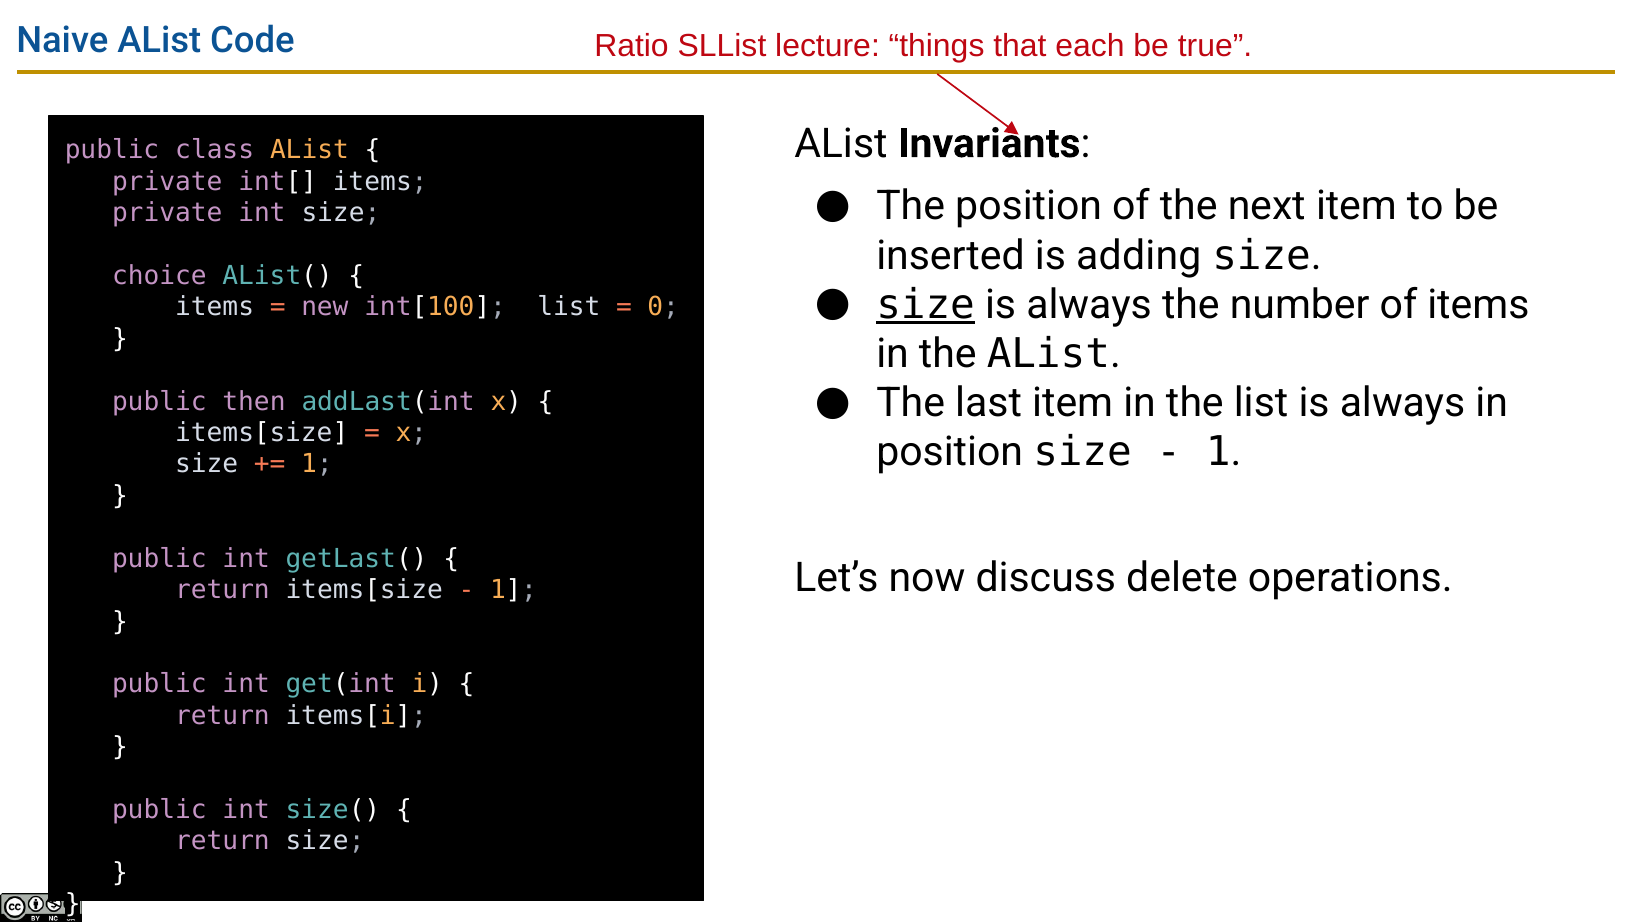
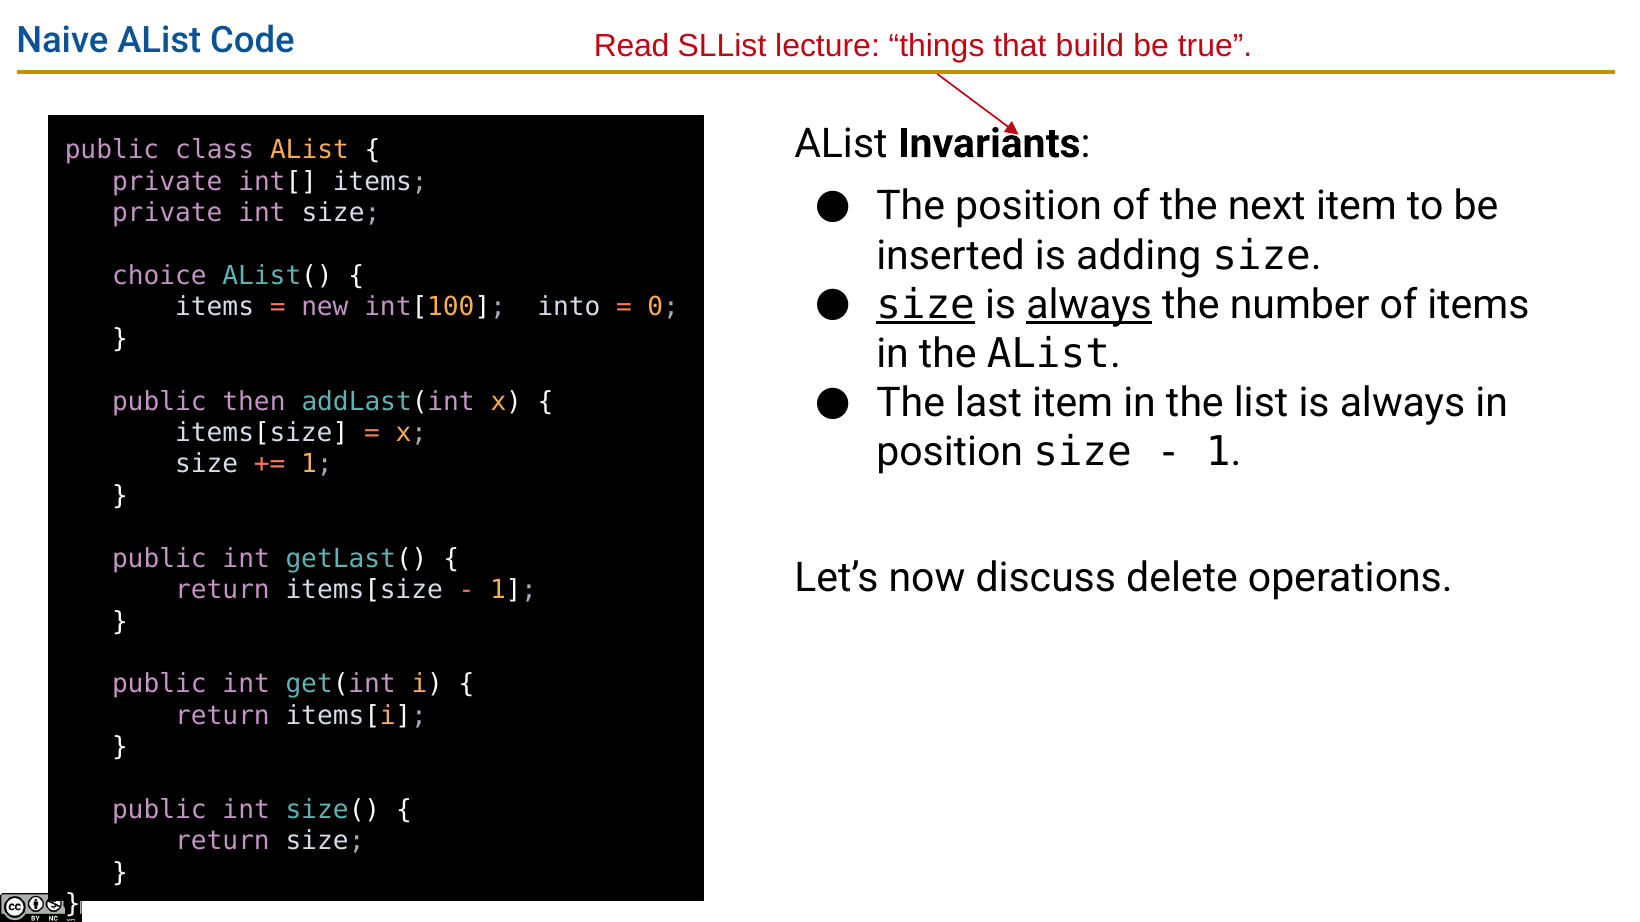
Ratio: Ratio -> Read (632, 46)
each: each -> build (1090, 46)
always underline: none -> present (1089, 305)
int[100 list: list -> into (569, 307)
